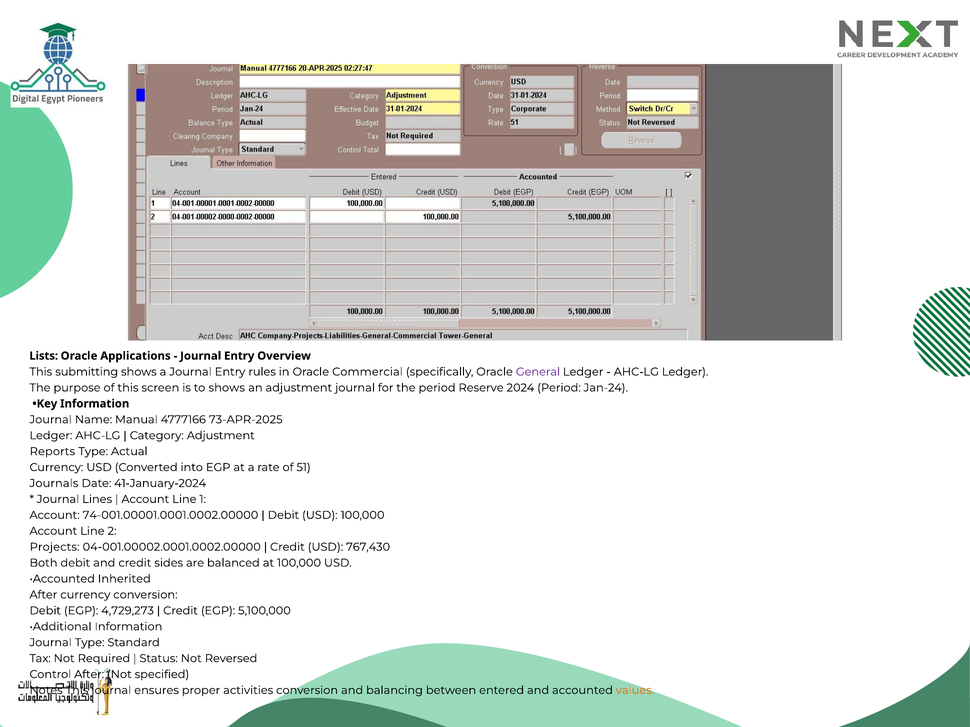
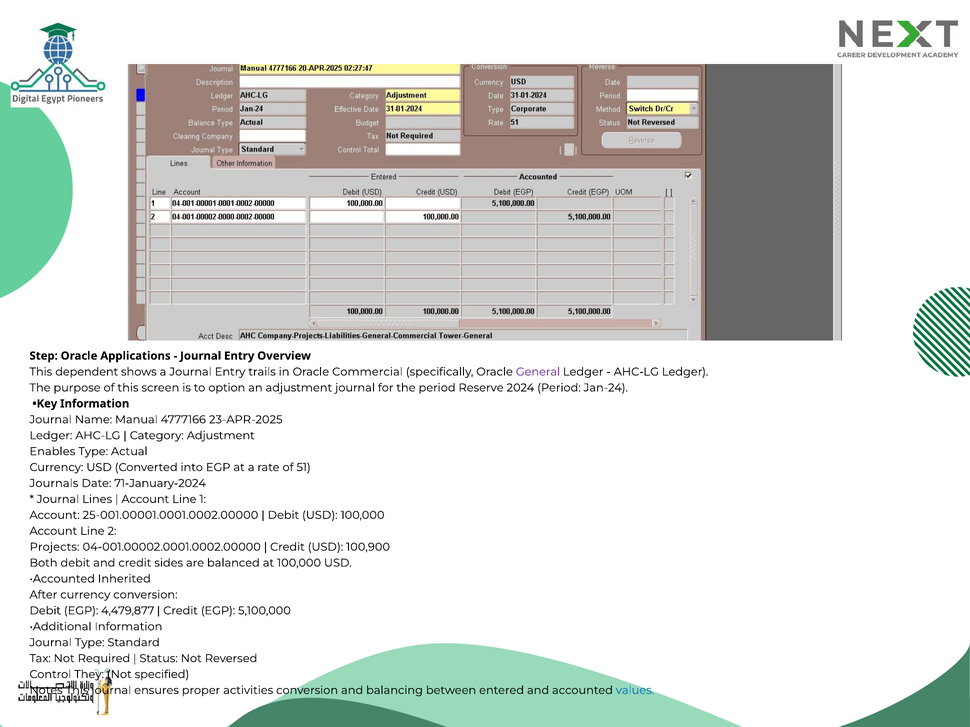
Lists: Lists -> Step (44, 356)
submitting: submitting -> dependent (87, 372)
rules: rules -> trails (262, 372)
to shows: shows -> option (227, 388)
73-APR-2025: 73-APR-2025 -> 23-APR-2025 (246, 420)
Reports: Reports -> Enables (52, 452)
41-January-2024: 41-January-2024 -> 71-January-2024 (160, 484)
74-001.00001.0001.0002.00000: 74-001.00001.0001.0002.00000 -> 25-001.00001.0001.0002.00000 (170, 515)
767,430: 767,430 -> 100,900 (368, 547)
4,729,273: 4,729,273 -> 4,479,877 (128, 611)
Control After: After -> They (89, 675)
values colour: orange -> blue (635, 691)
